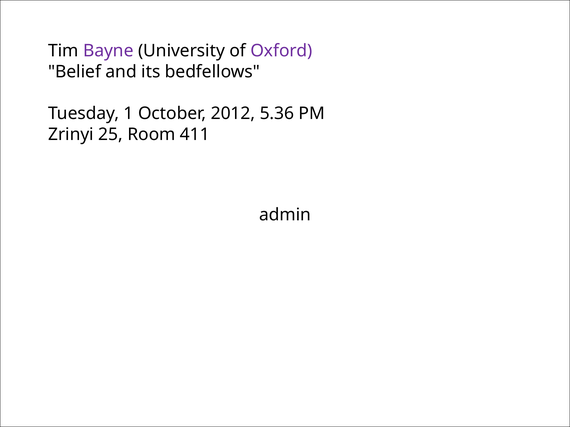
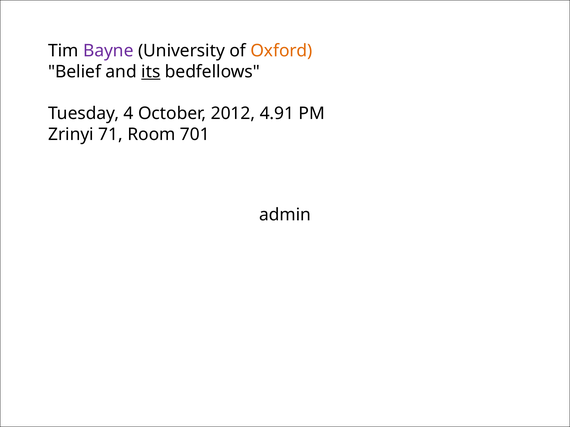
Oxford colour: purple -> orange (281, 51)
its underline: none -> present (151, 72)
1: 1 -> 4 (129, 114)
5.36: 5.36 -> 4.91 (277, 114)
25: 25 -> 71 (111, 135)
411: 411 -> 701 (195, 135)
